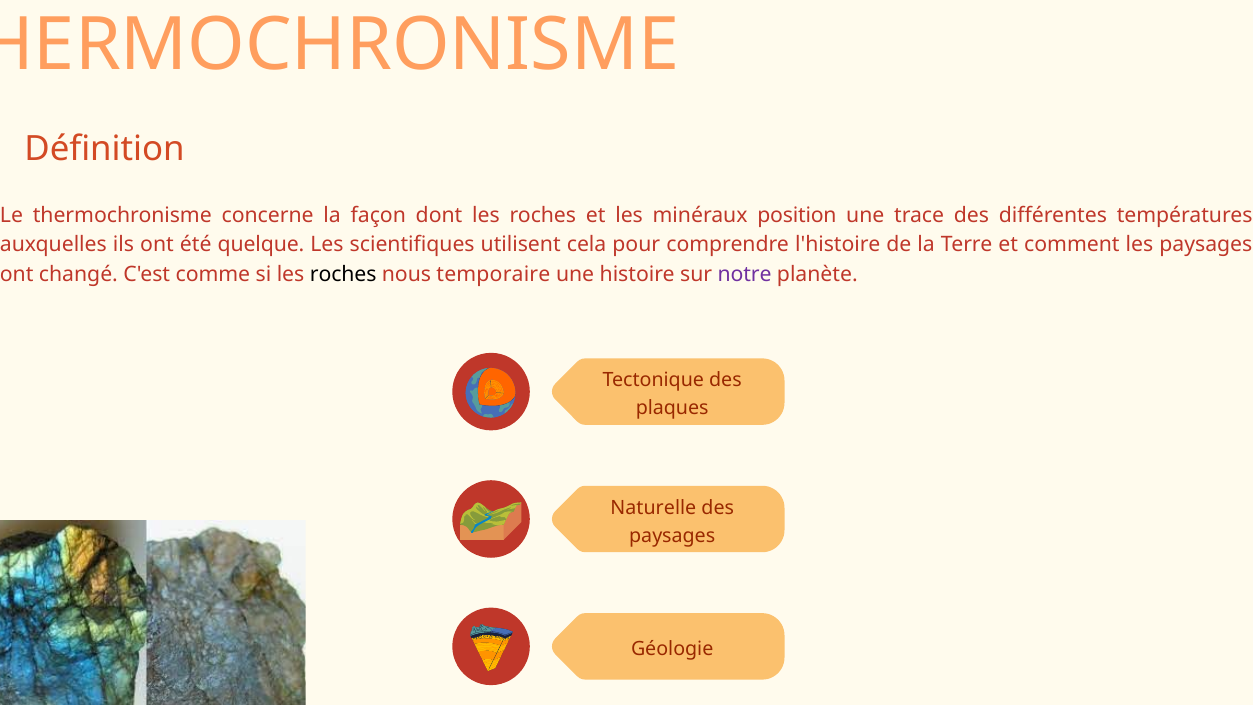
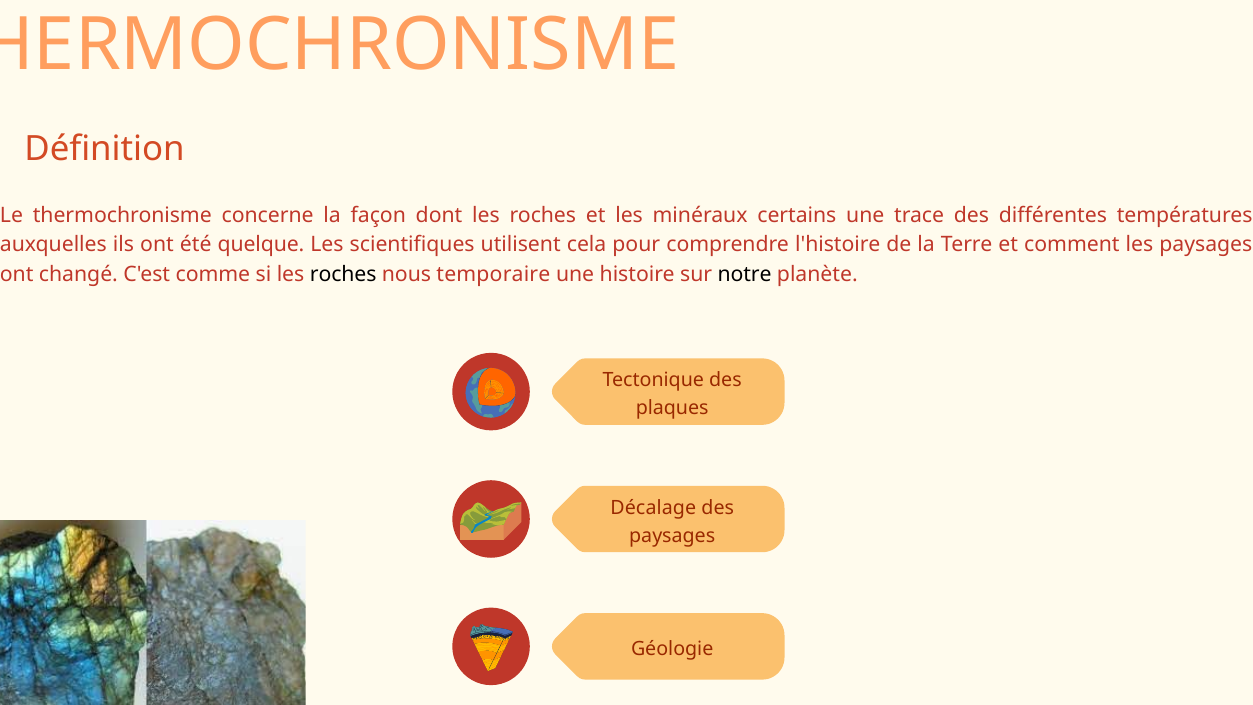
position: position -> certains (797, 215)
notre colour: purple -> black (745, 275)
Naturelle: Naturelle -> Décalage (653, 508)
